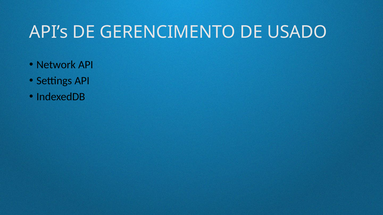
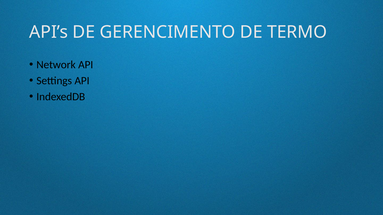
USADO: USADO -> TERMO (297, 32)
